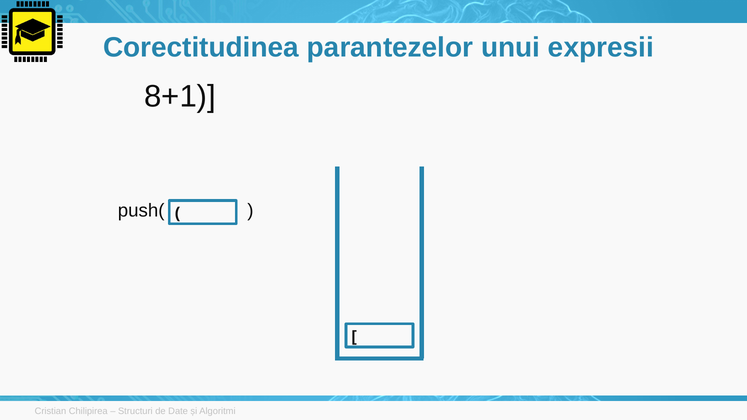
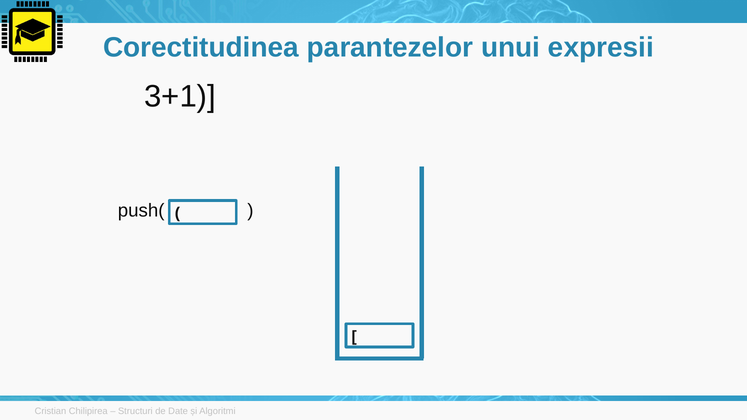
8+1: 8+1 -> 3+1 (180, 97)
